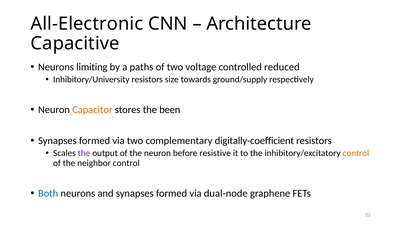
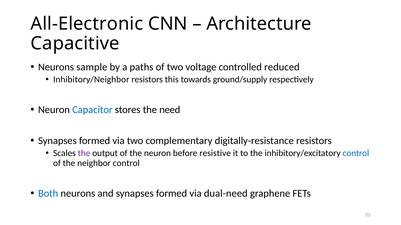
limiting: limiting -> sample (92, 67)
Inhibitory/University: Inhibitory/University -> Inhibitory/Neighbor (91, 80)
size: size -> this (172, 80)
Capacitor colour: orange -> blue (92, 110)
been: been -> need (170, 110)
digitally-coefficient: digitally-coefficient -> digitally-resistance (254, 141)
control colour: orange -> blue (356, 154)
dual-node: dual-node -> dual-need (226, 194)
